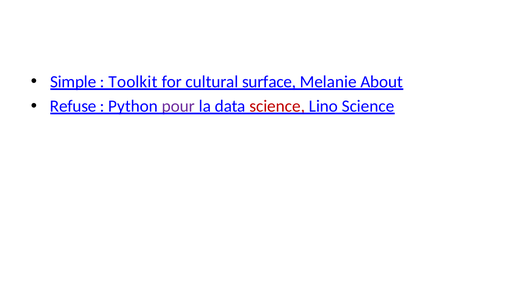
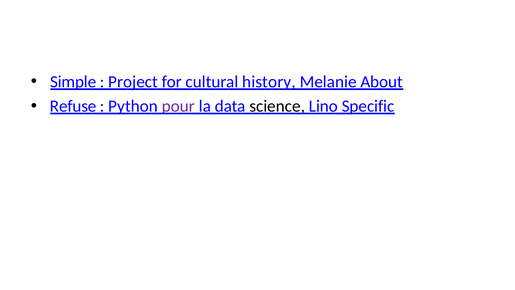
Toolkit: Toolkit -> Project (133, 82)
surface: surface -> history (269, 82)
science colour: red -> black (277, 106)
Lino Science: Science -> Specific (368, 106)
